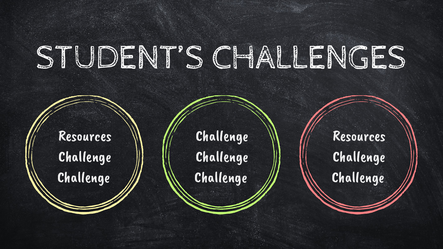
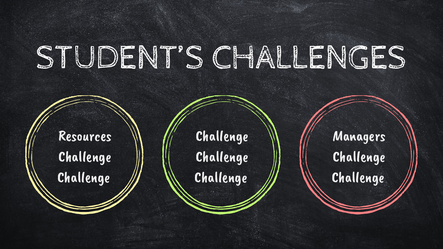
Resources: Resources -> Managers (359, 136)
